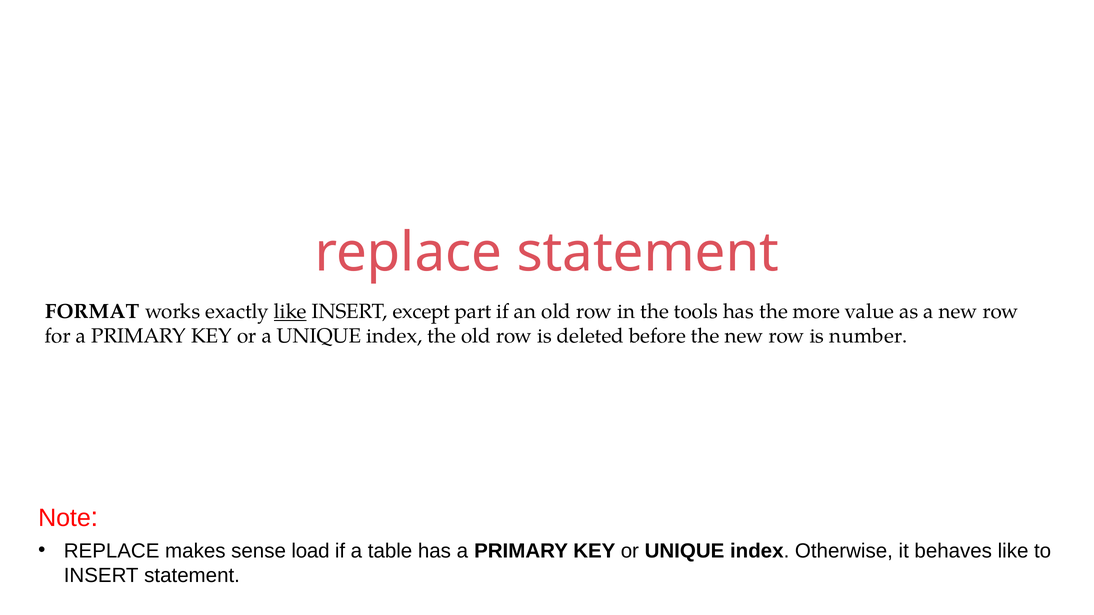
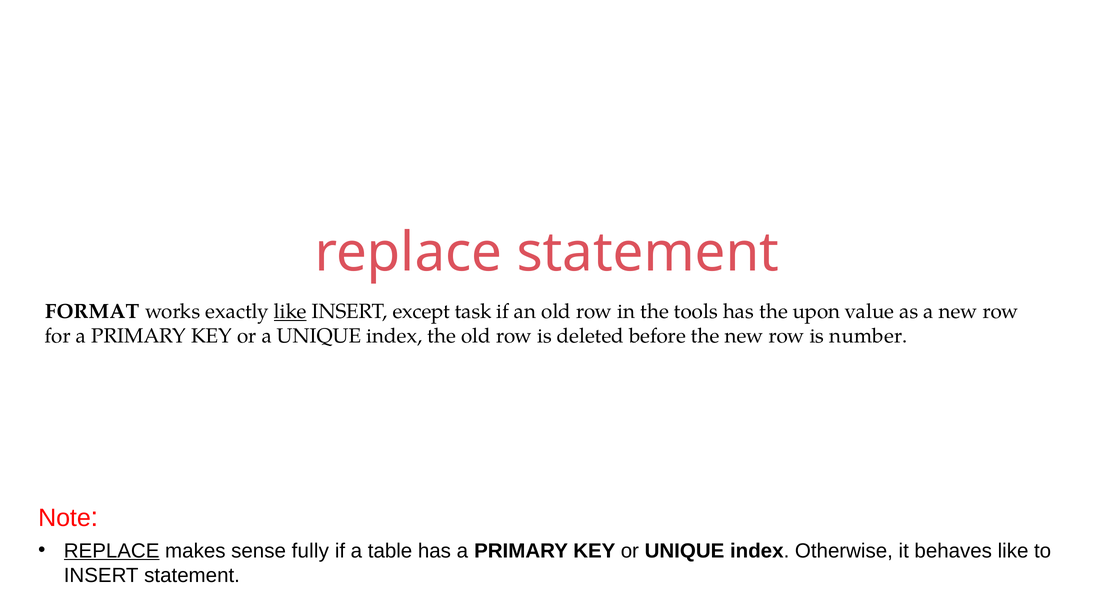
part: part -> task (473, 312)
more: more -> upon (816, 312)
REPLACE underline: none -> present (112, 551)
load: load -> fully (310, 551)
